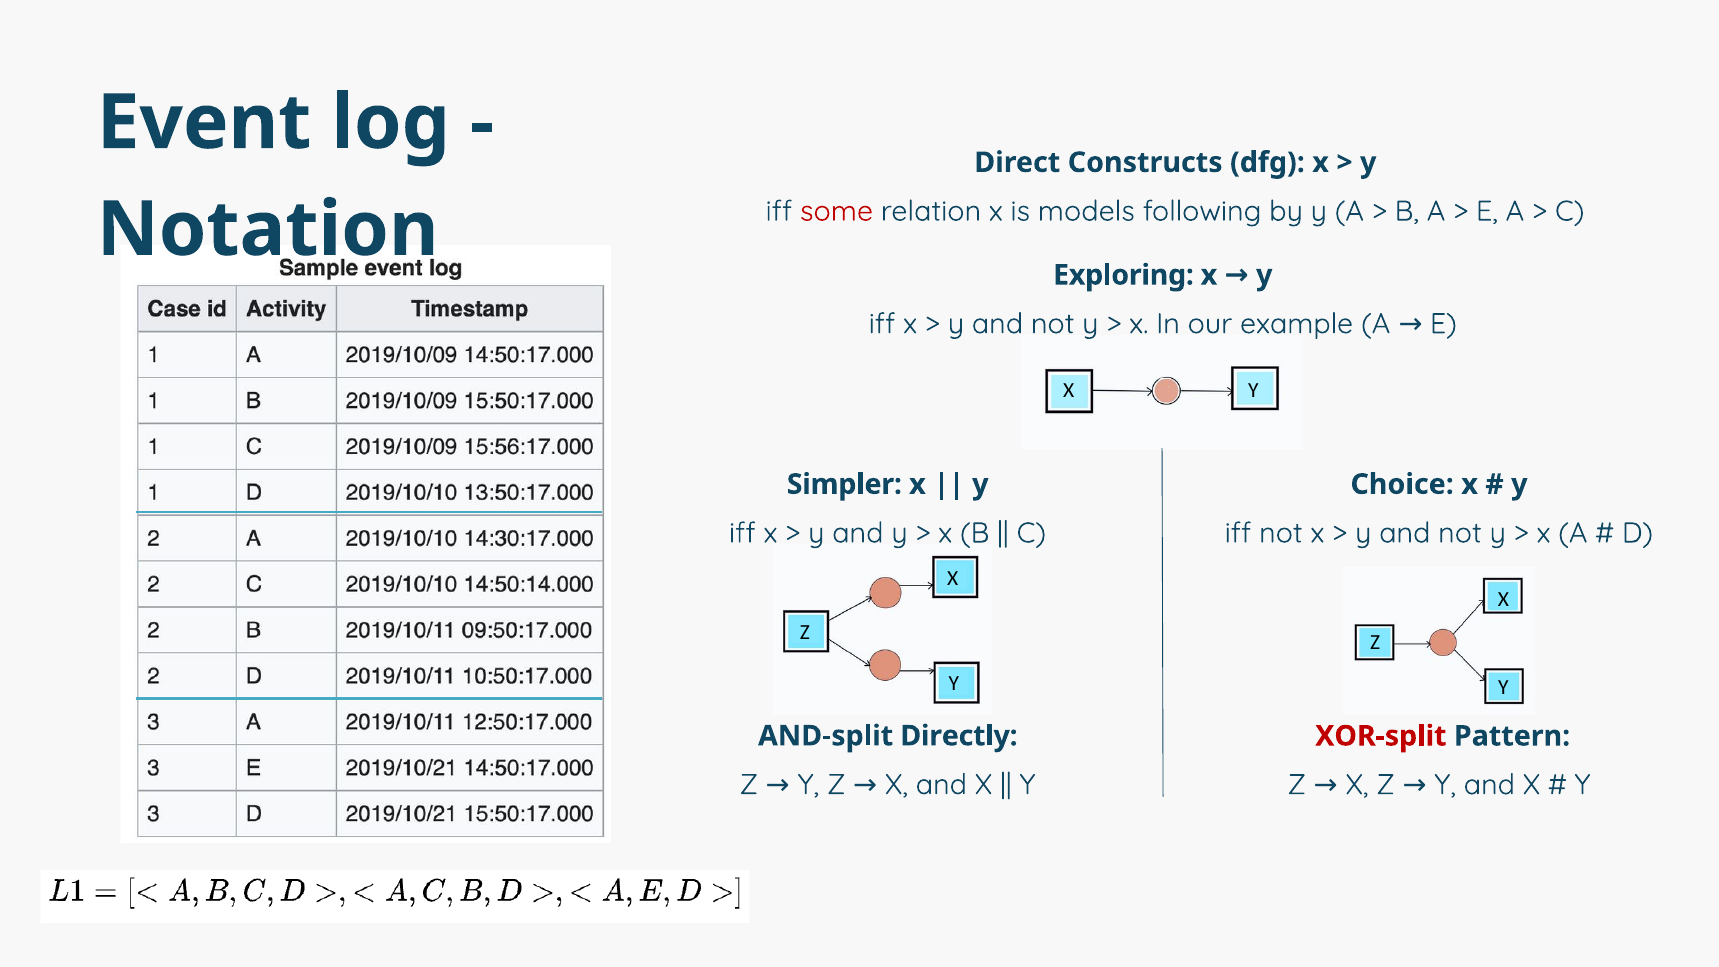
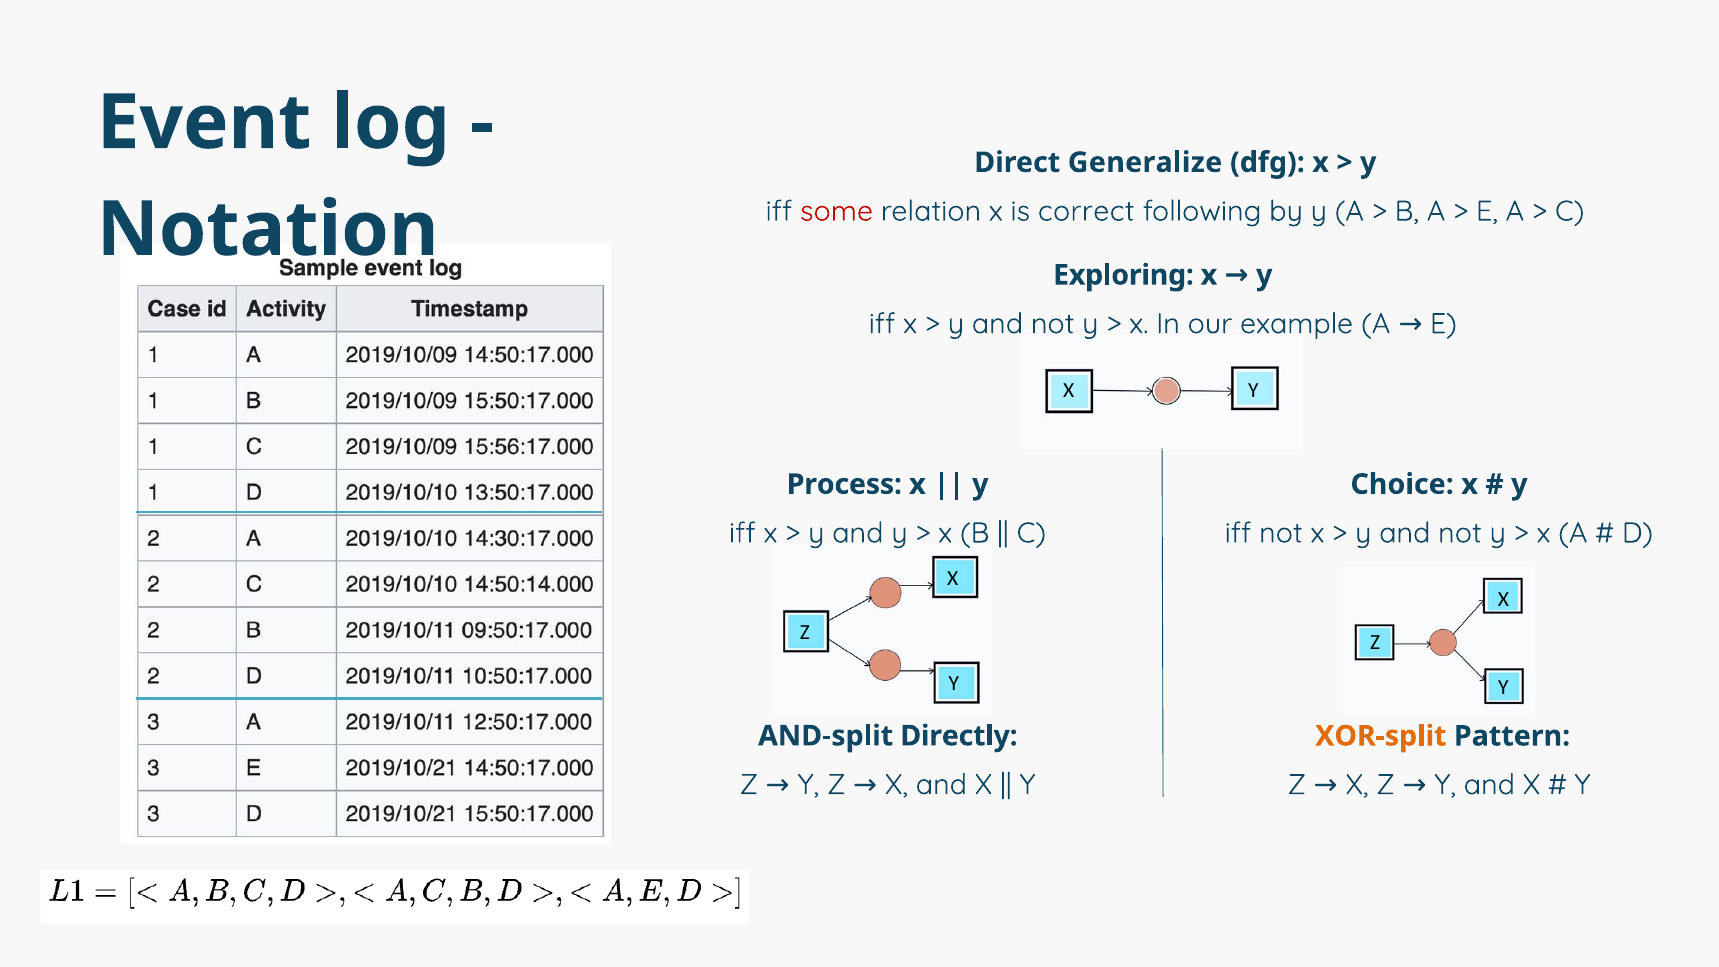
Constructs: Constructs -> Generalize (1145, 163)
models: models -> correct (1086, 211)
Simpler: Simpler -> Process (844, 484)
XOR-split colour: red -> orange (1381, 736)
